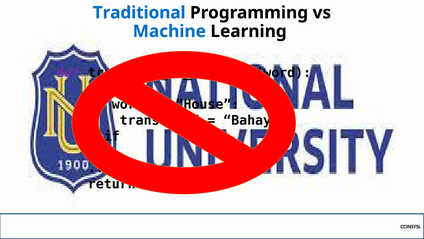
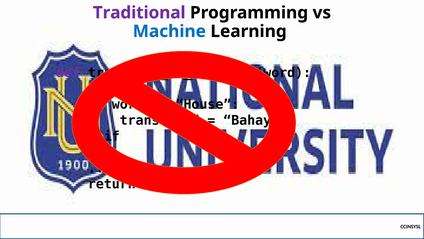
Traditional colour: blue -> purple (139, 13)
